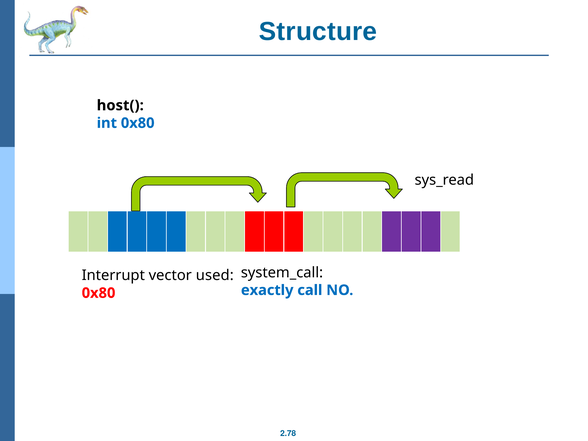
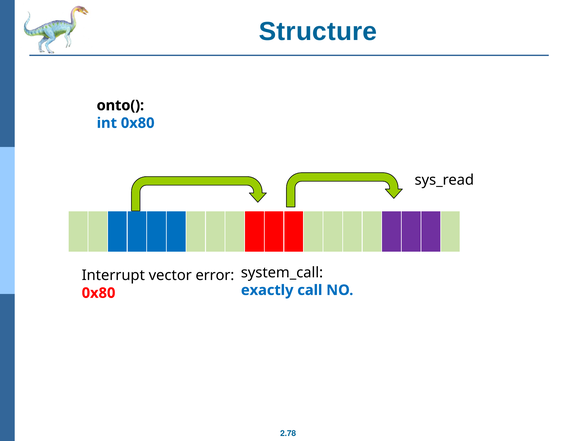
host(: host( -> onto( (120, 105)
used: used -> error (215, 275)
